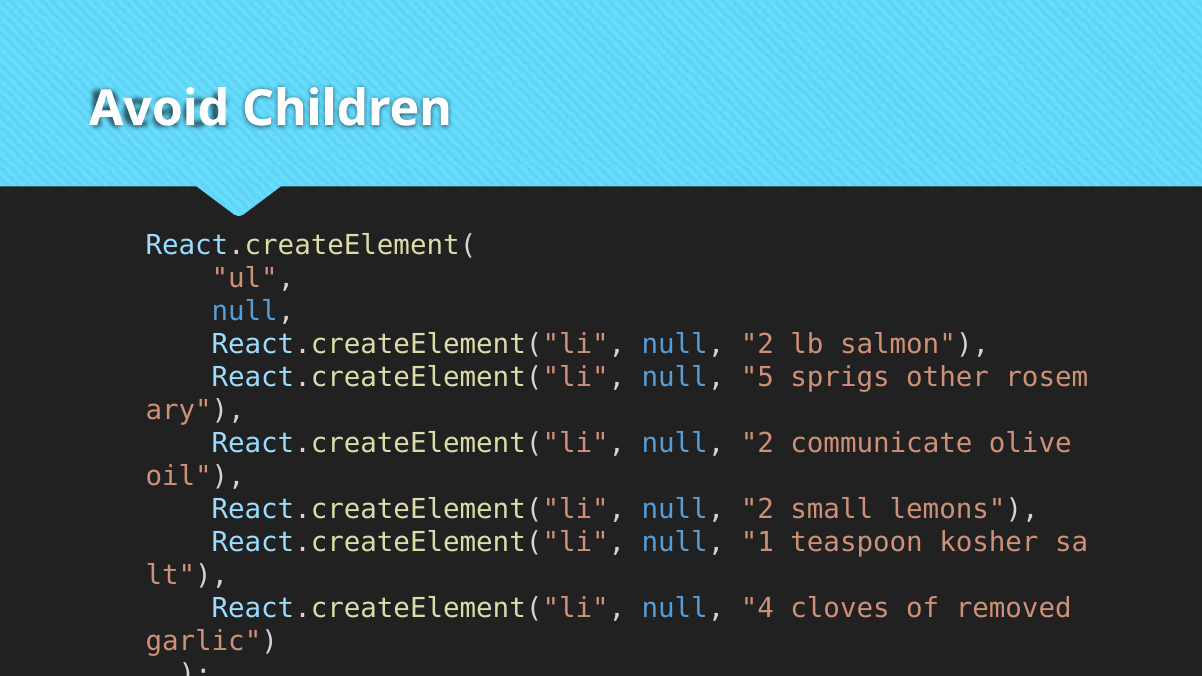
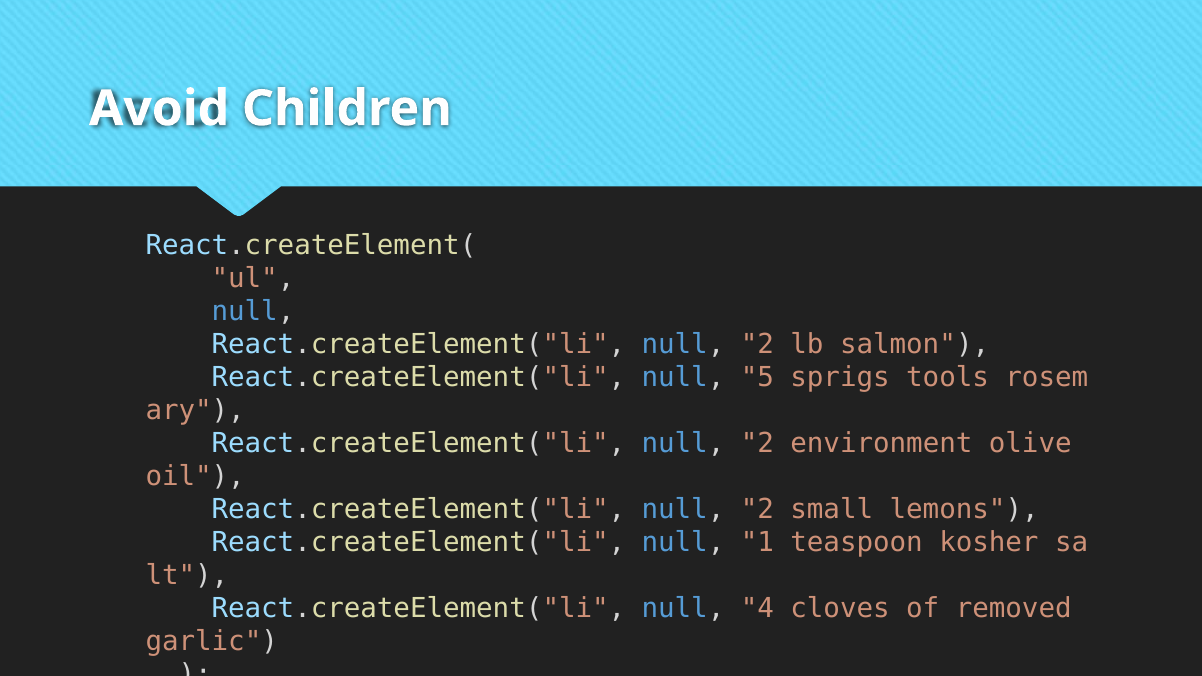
other: other -> tools (948, 377)
communicate: communicate -> environment (881, 444)
